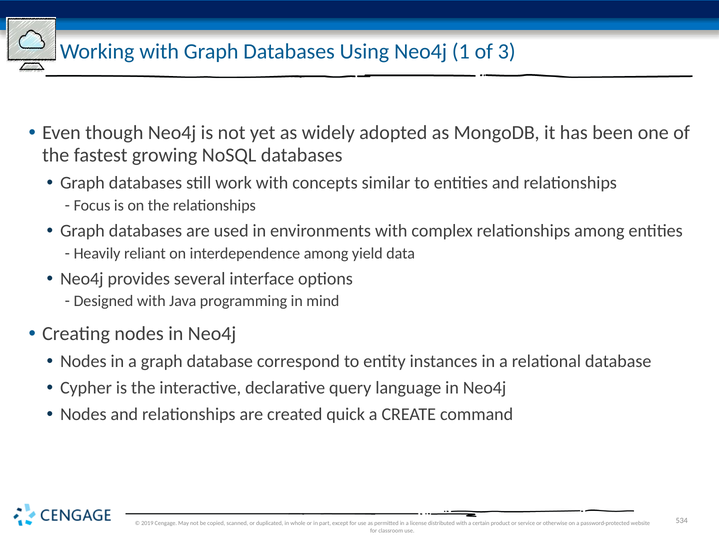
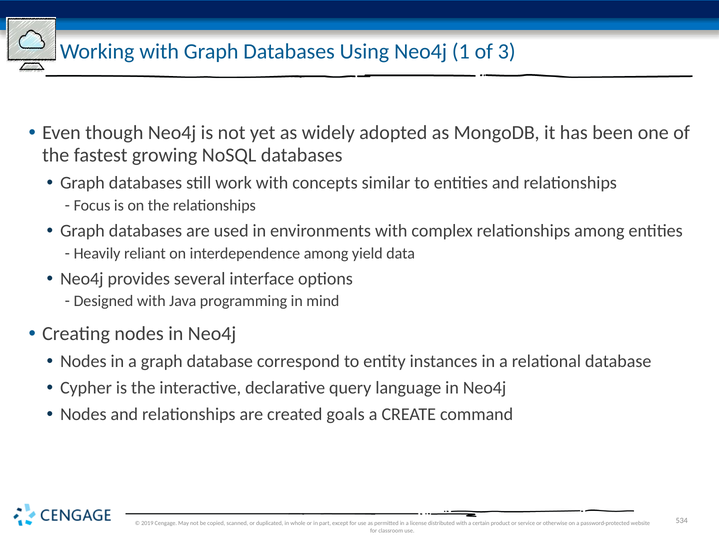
quick: quick -> goals (346, 414)
